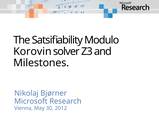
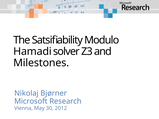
Korovin: Korovin -> Hamadi (32, 52)
